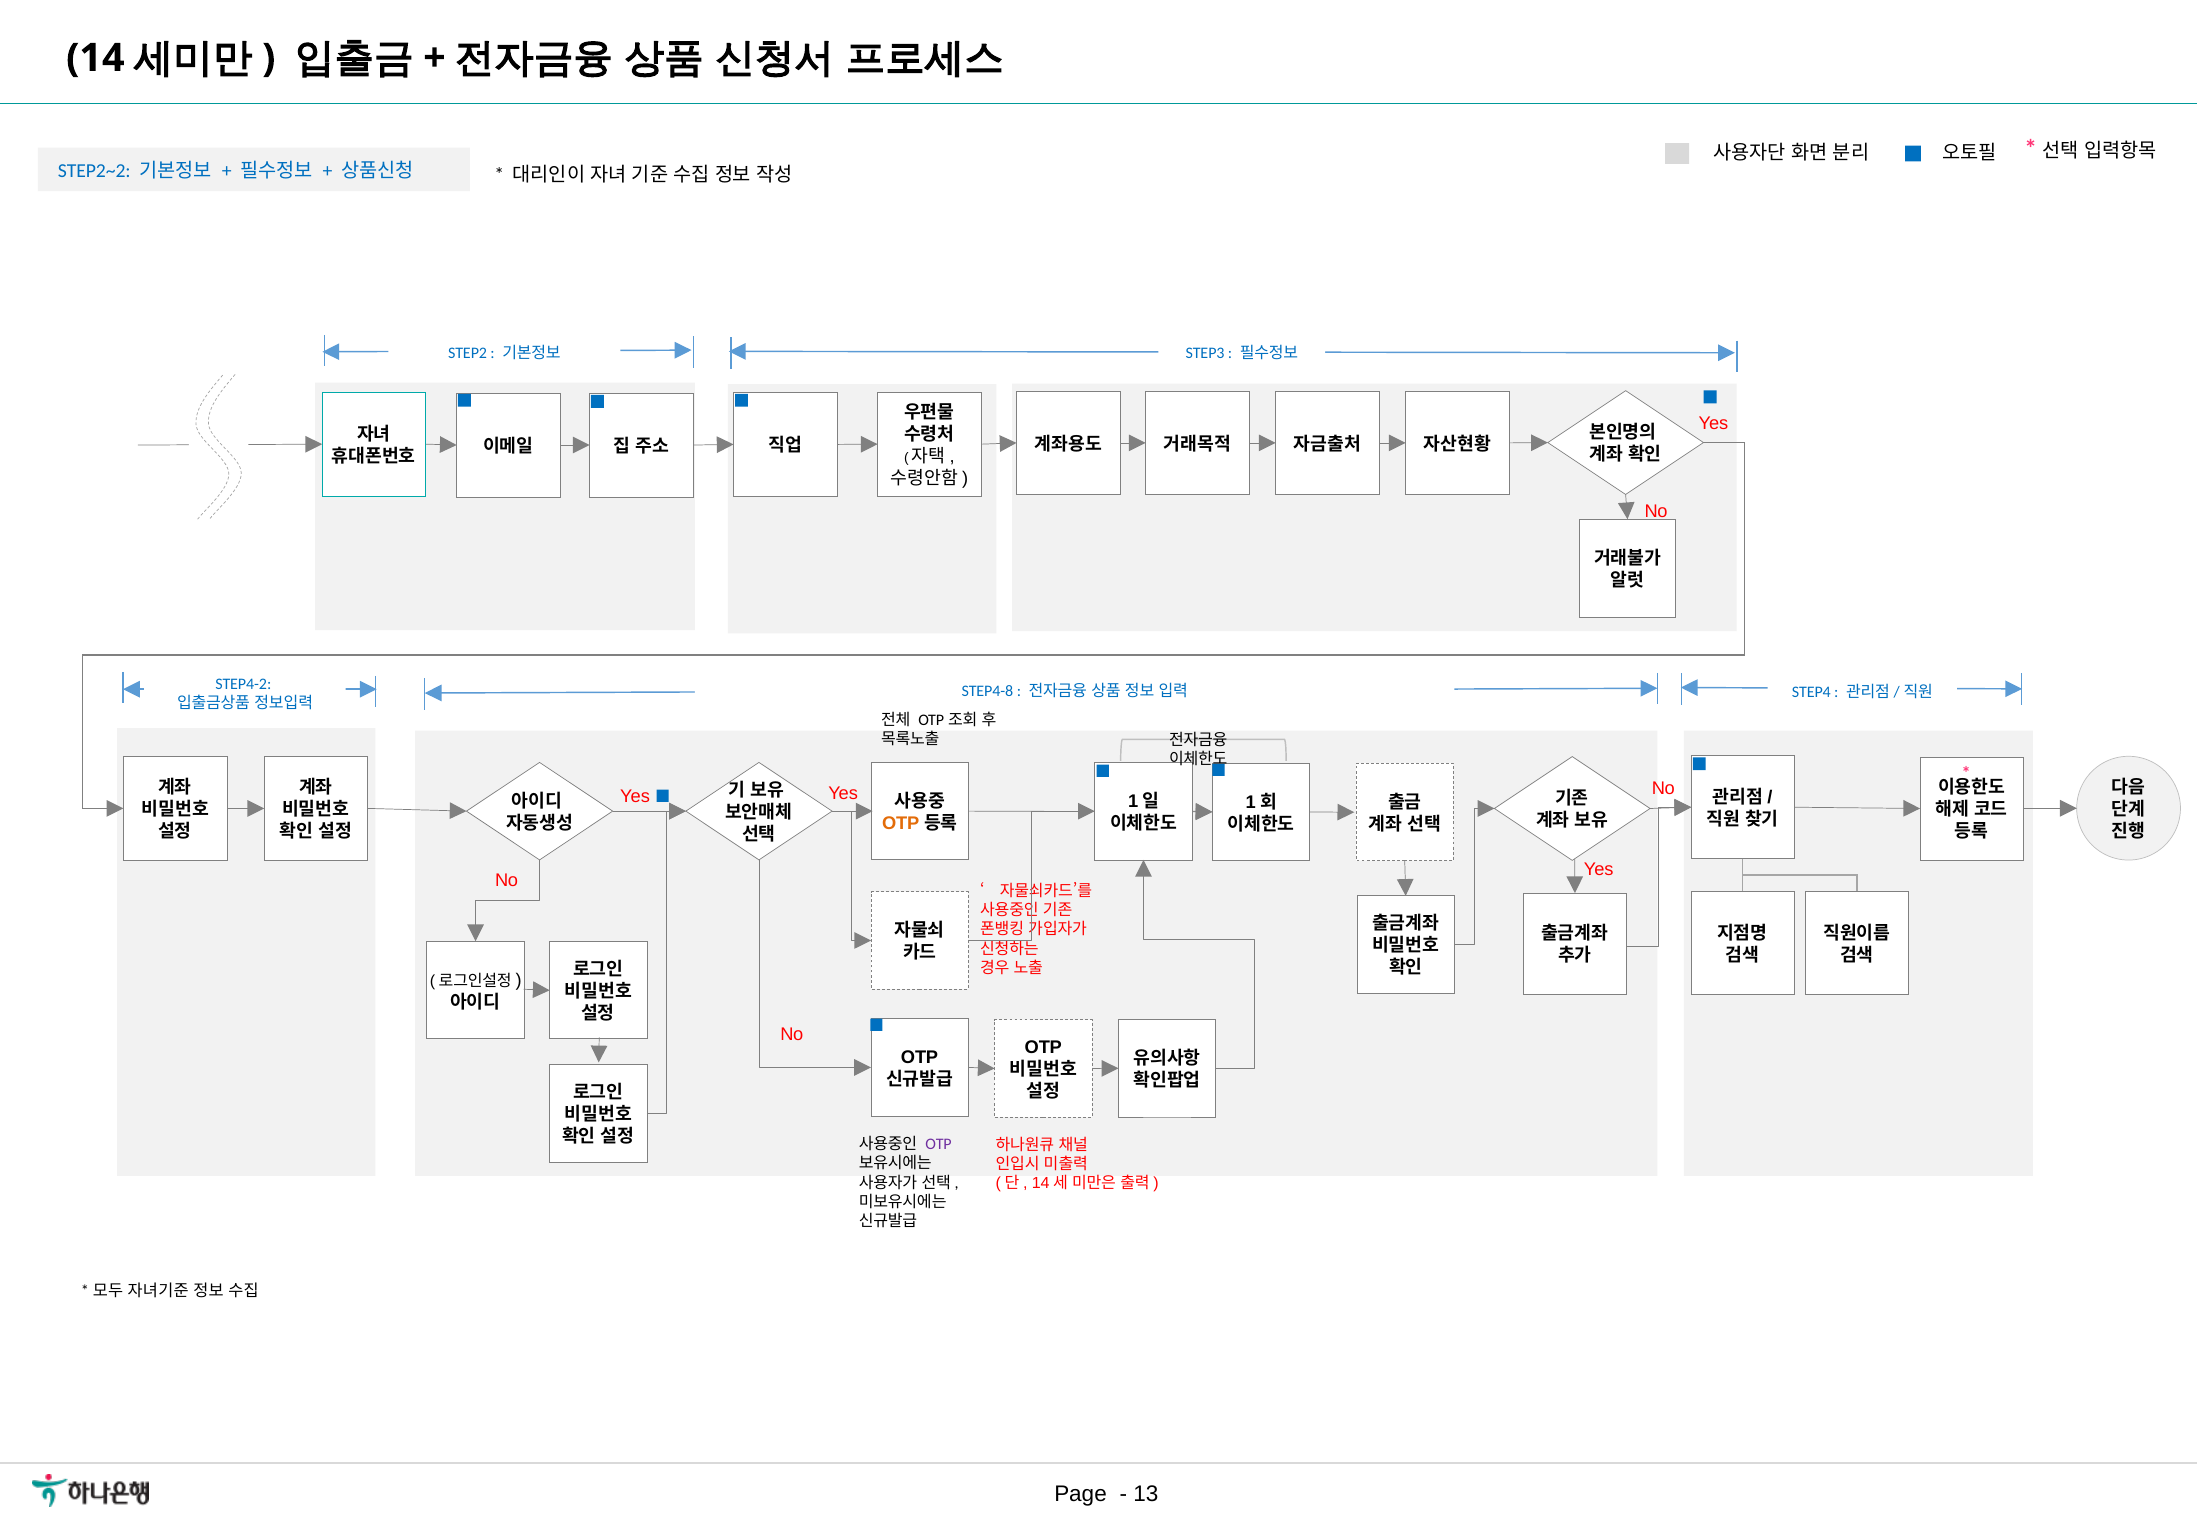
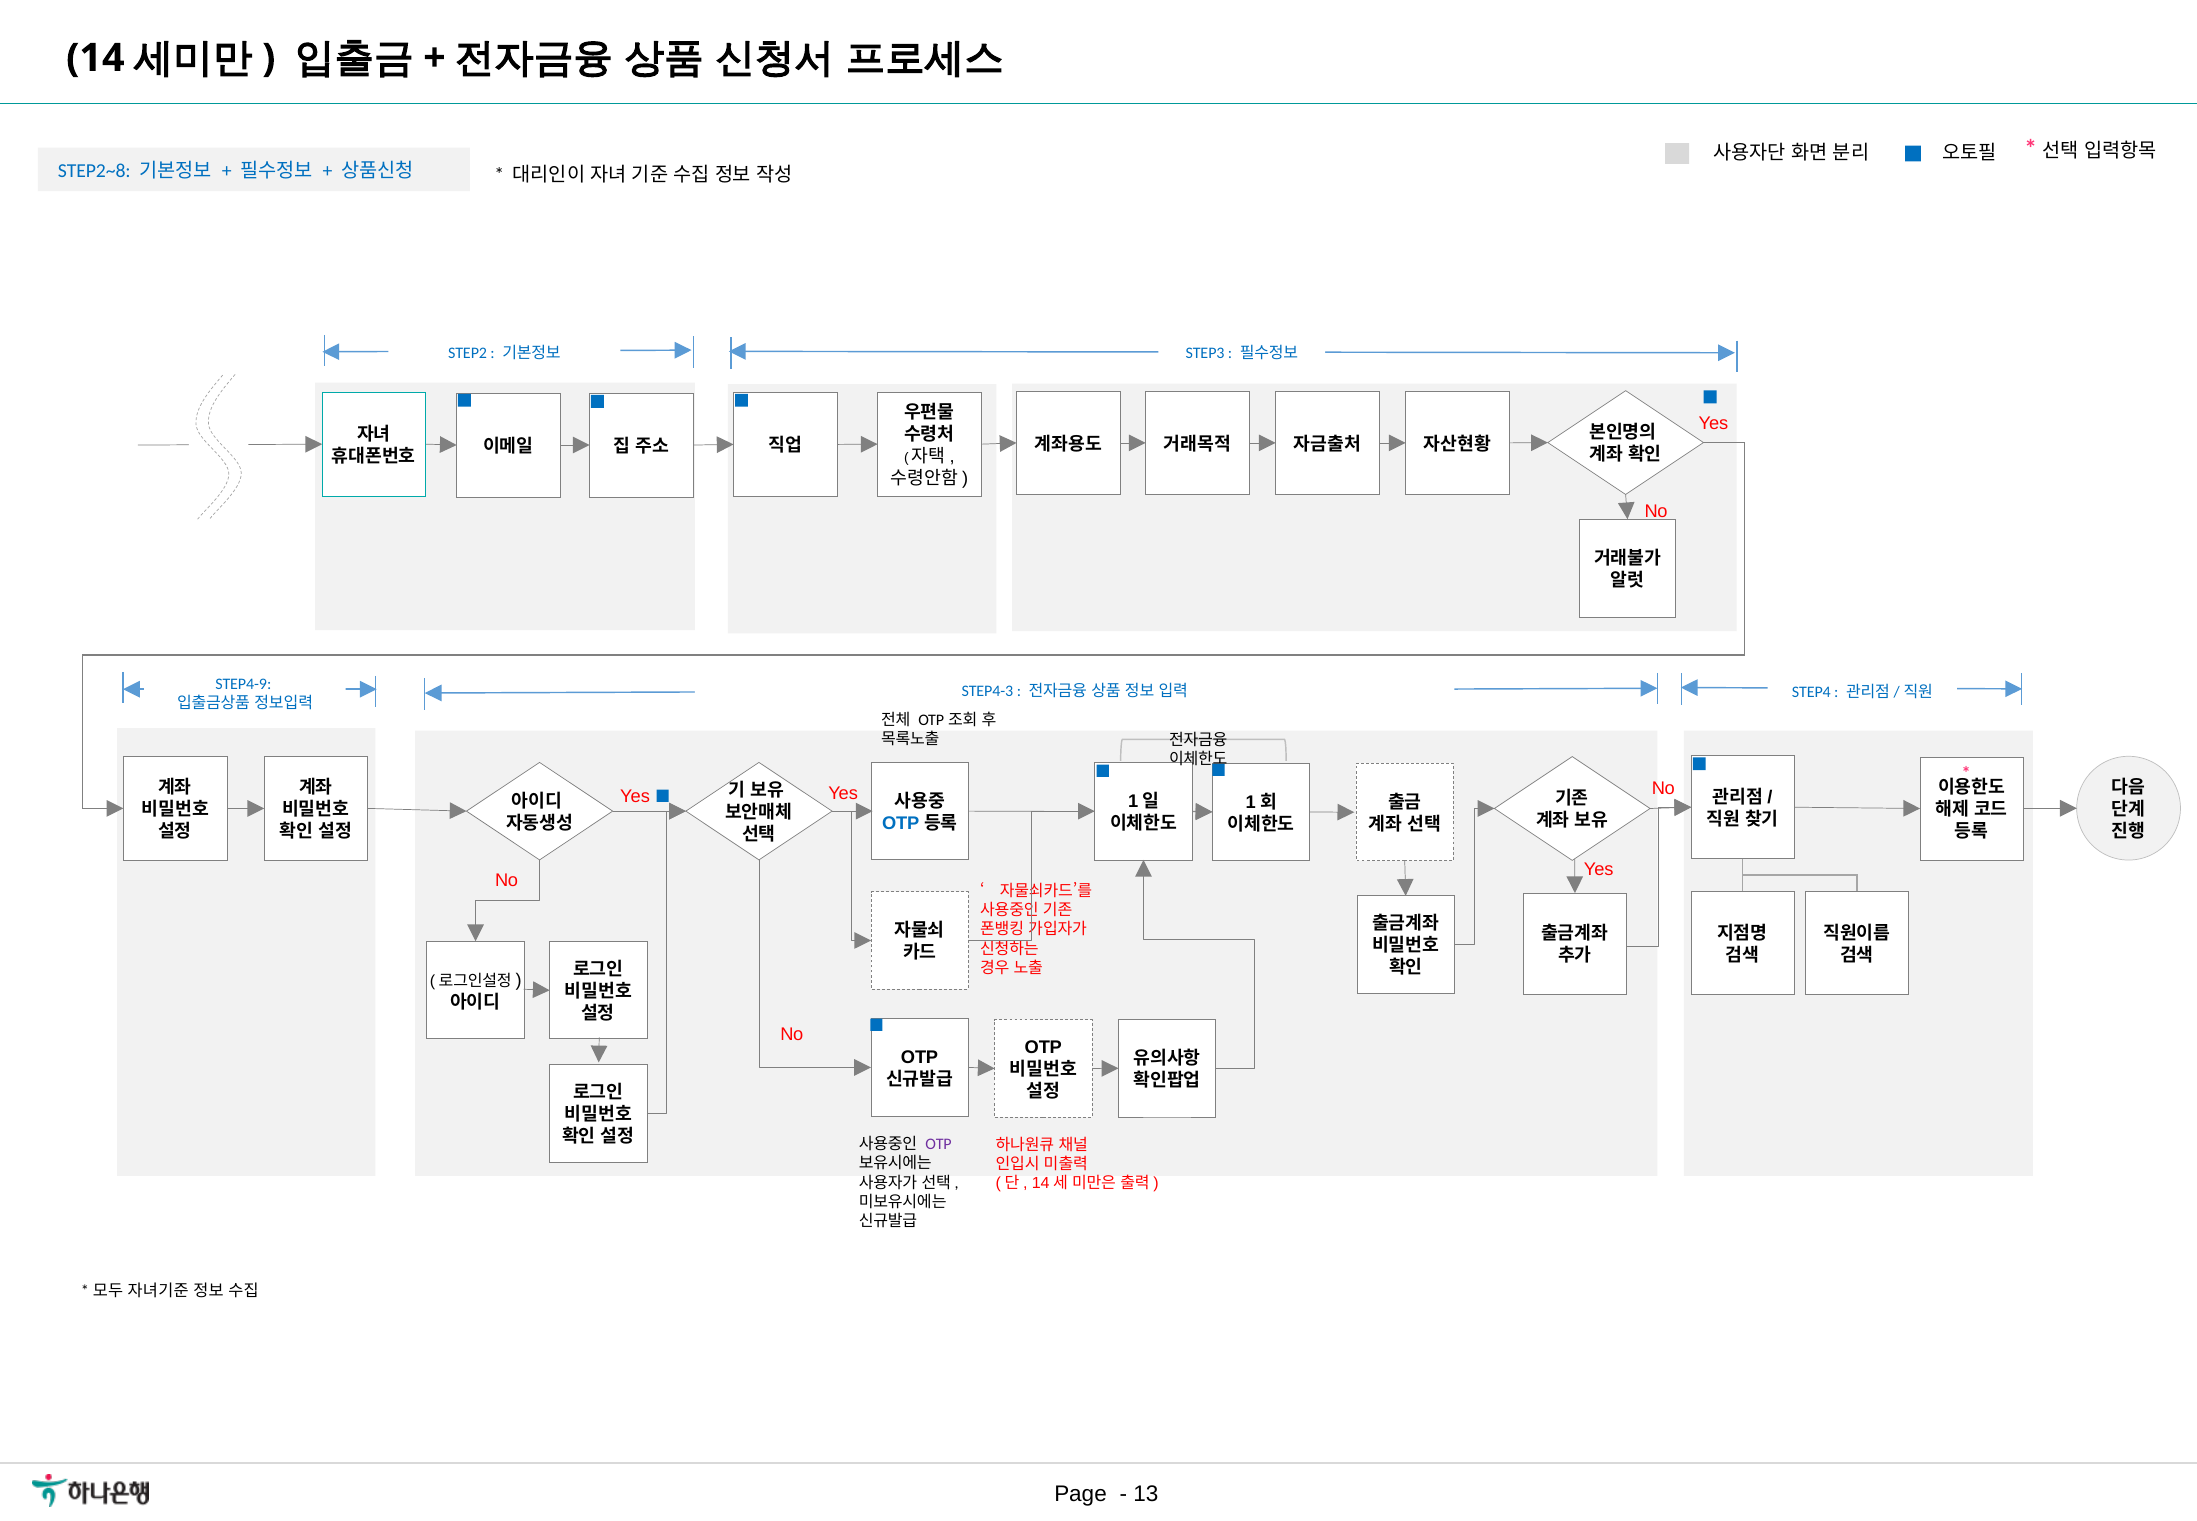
STEP2~2: STEP2~2 -> STEP2~8 (94, 171)
STEP4-2: STEP4-2 -> STEP4-9 (243, 684)
STEP4-8: STEP4-8 -> STEP4-3 (987, 691)
OTP colour: orange -> blue (901, 823)
